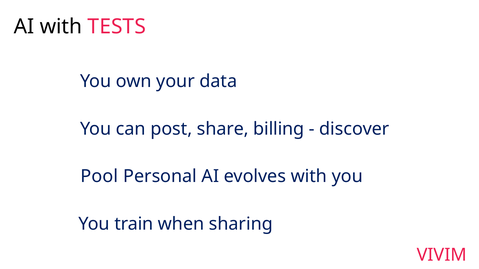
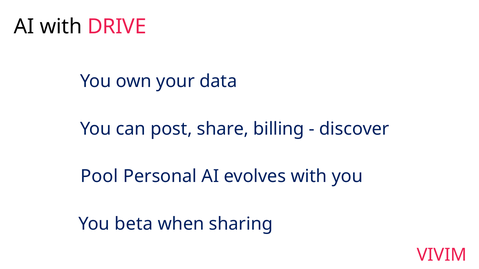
TESTS: TESTS -> DRIVE (117, 27)
train: train -> beta (134, 224)
